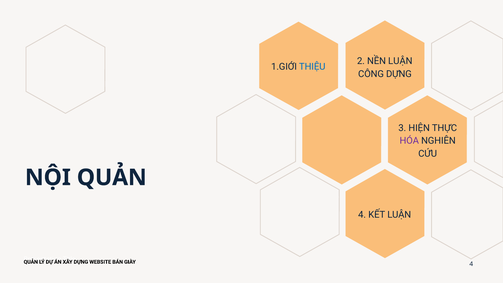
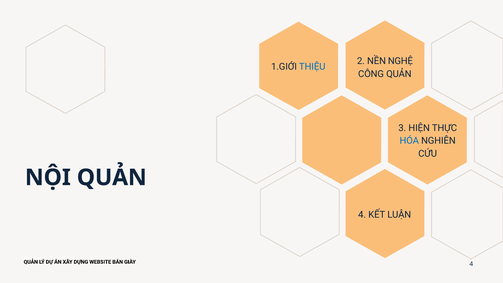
NỀN LUẬN: LUẬN -> NGHỆ (400, 61)
CÔNG DỰNG: DỰNG -> QUẢN (399, 74)
HÓA colour: purple -> blue (409, 141)
